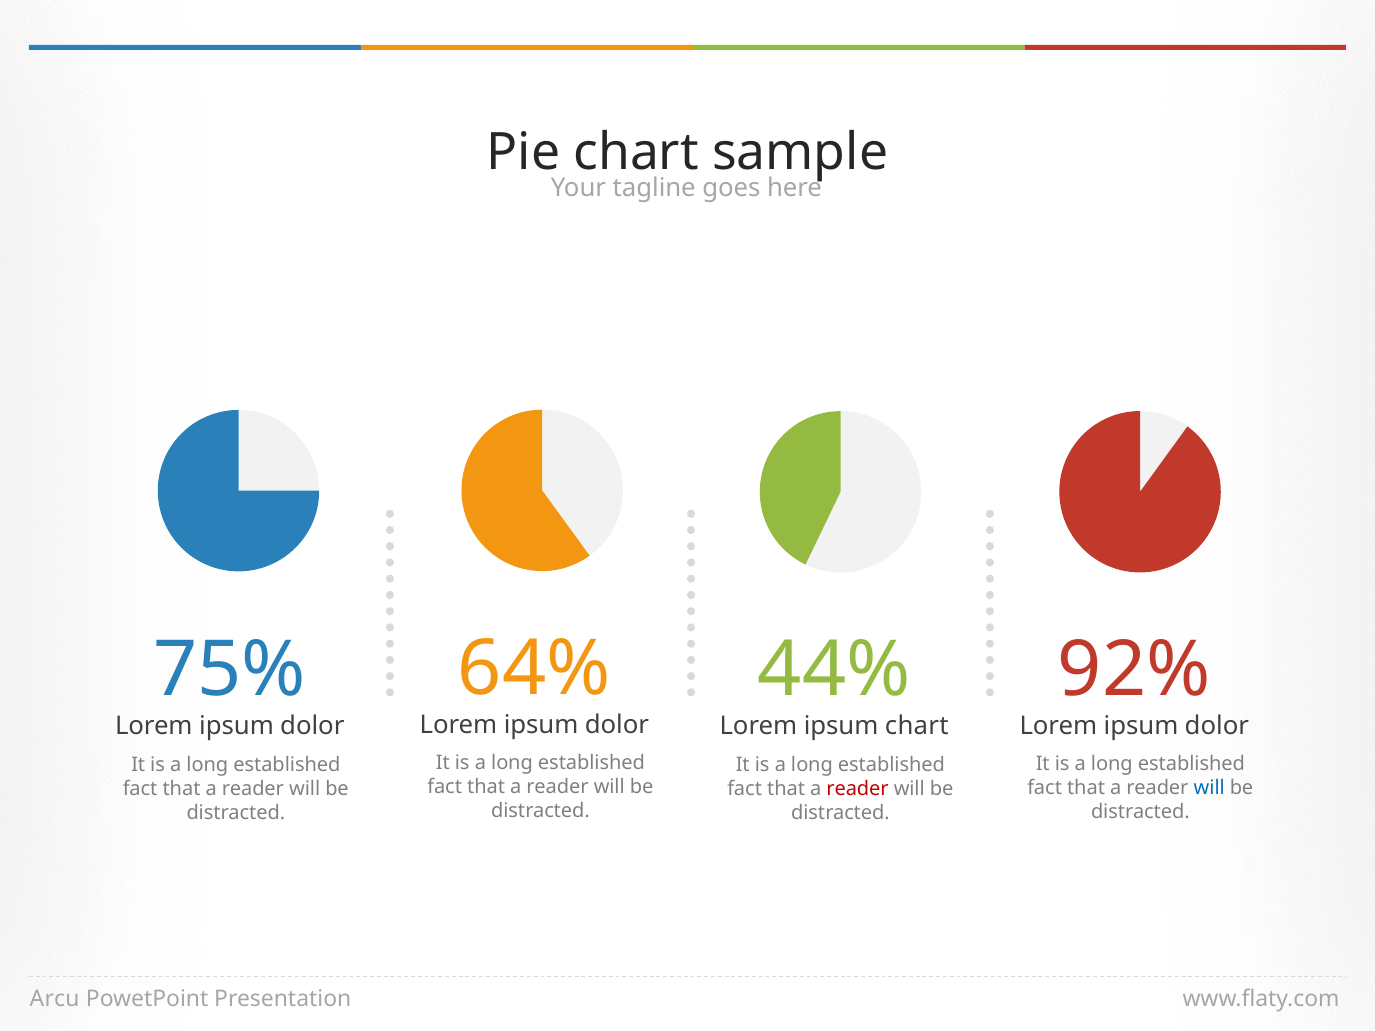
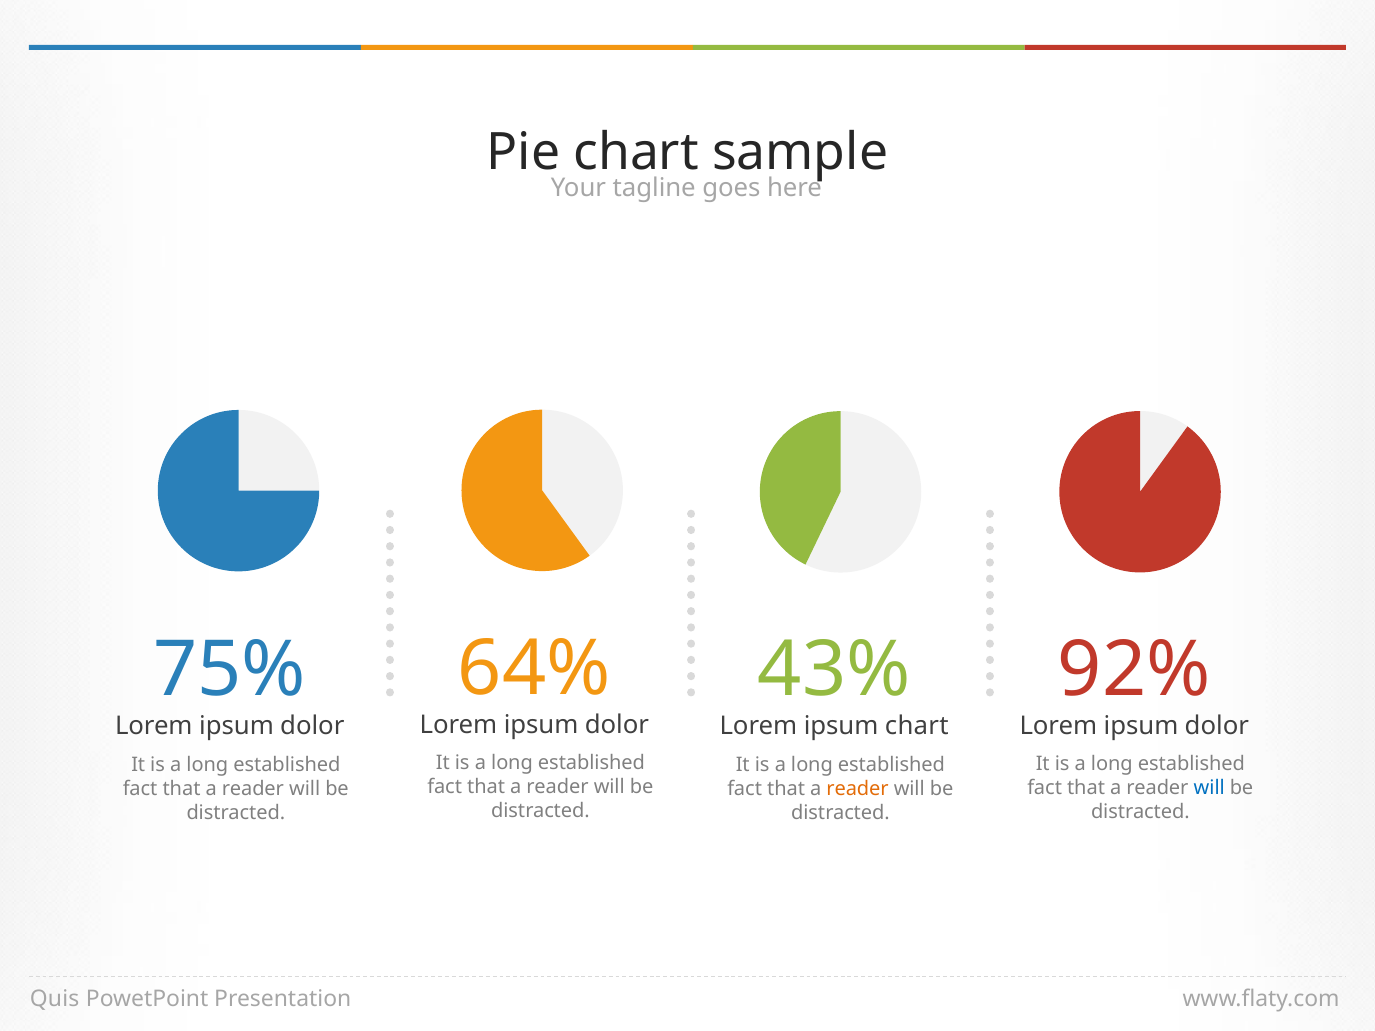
44%: 44% -> 43% (834, 670)
reader colour: red -> orange (858, 789)
Arcu: Arcu -> Quis (55, 999)
